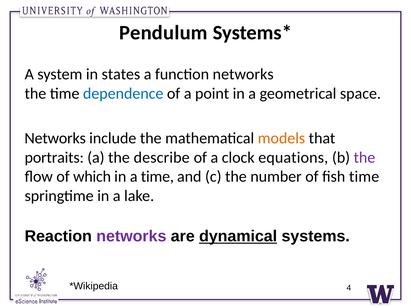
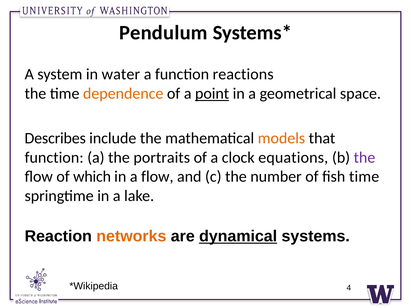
states: states -> water (121, 74)
function networks: networks -> reactions (243, 74)
dependence colour: blue -> orange (123, 94)
point underline: none -> present (212, 94)
Networks: Networks -> Describes (55, 138)
portraits: portraits -> function (54, 158)
describe: describe -> portraits (162, 158)
a time: time -> flow (157, 177)
networks colour: purple -> orange (131, 237)
